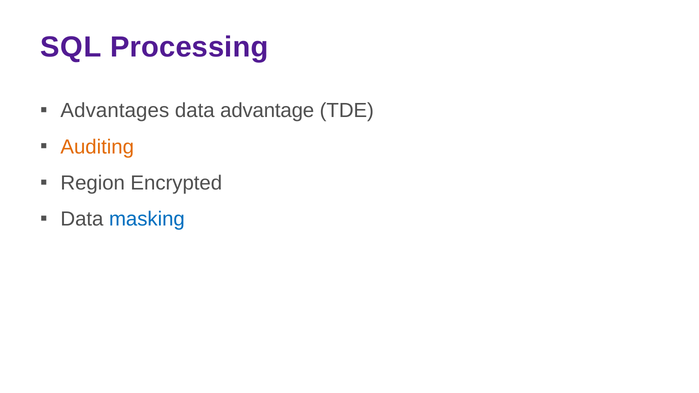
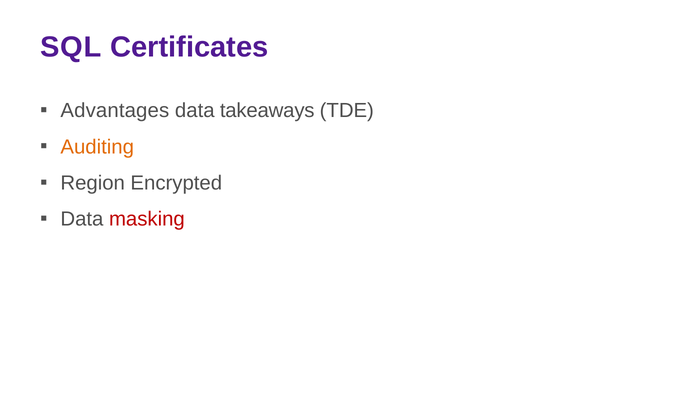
Processing: Processing -> Certificates (189, 47)
advantage: advantage -> takeaways (267, 111)
masking colour: blue -> red (147, 219)
